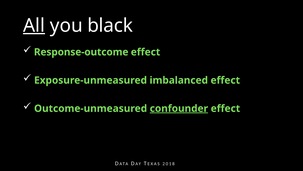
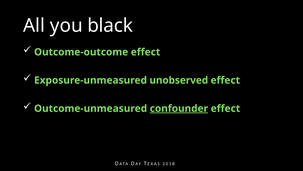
All underline: present -> none (34, 25)
Response-outcome: Response-outcome -> Outcome-outcome (81, 52)
imbalanced: imbalanced -> unobserved (179, 80)
